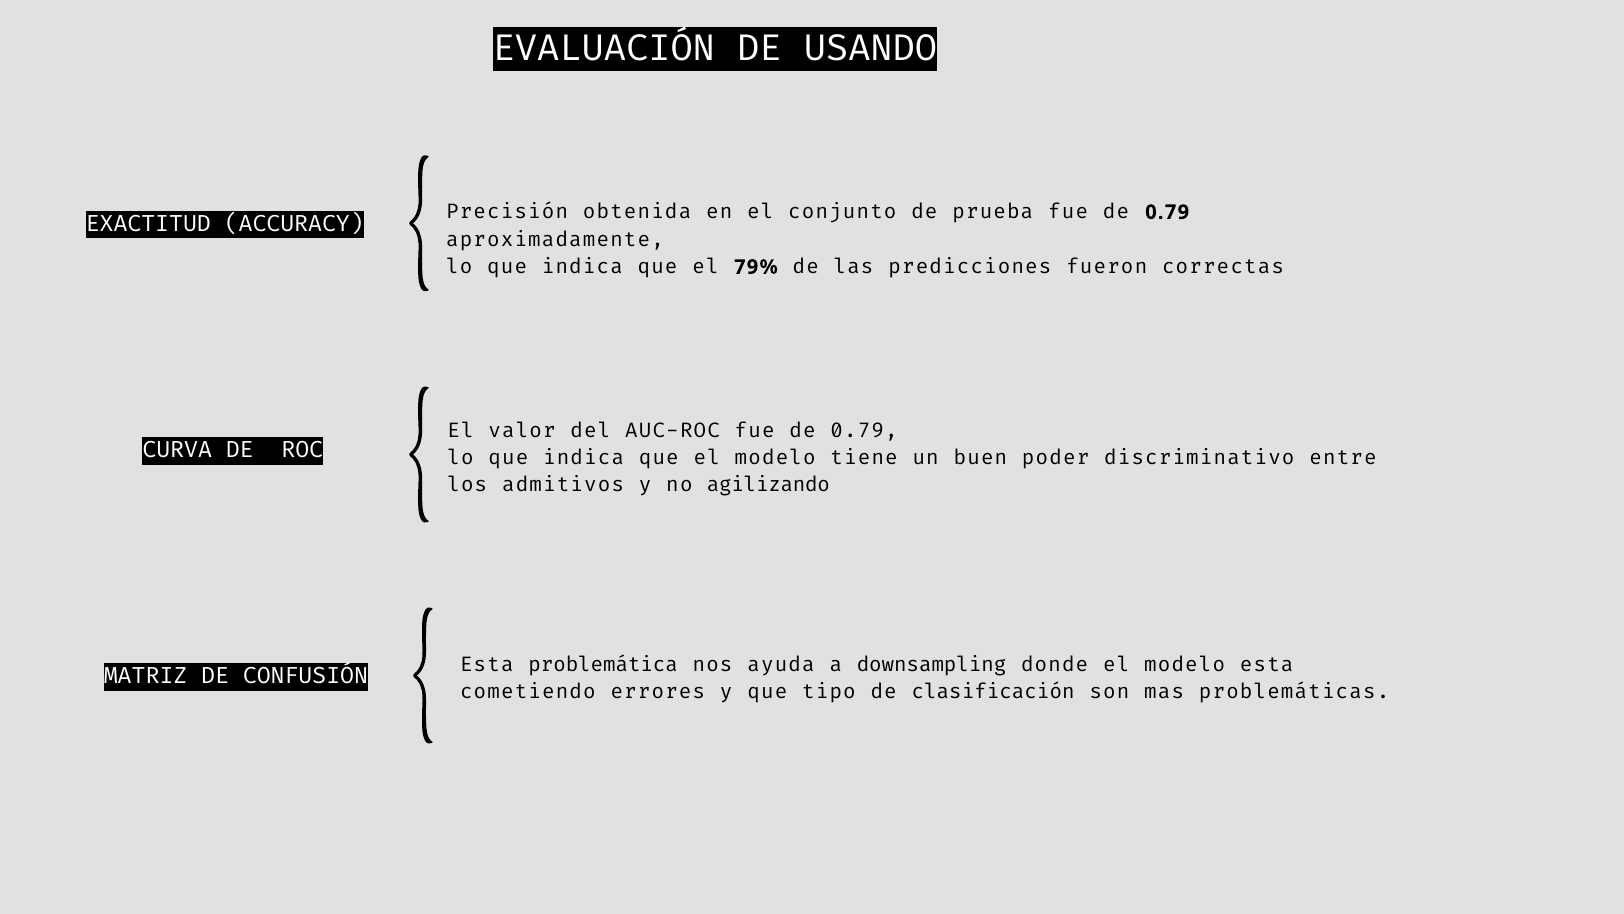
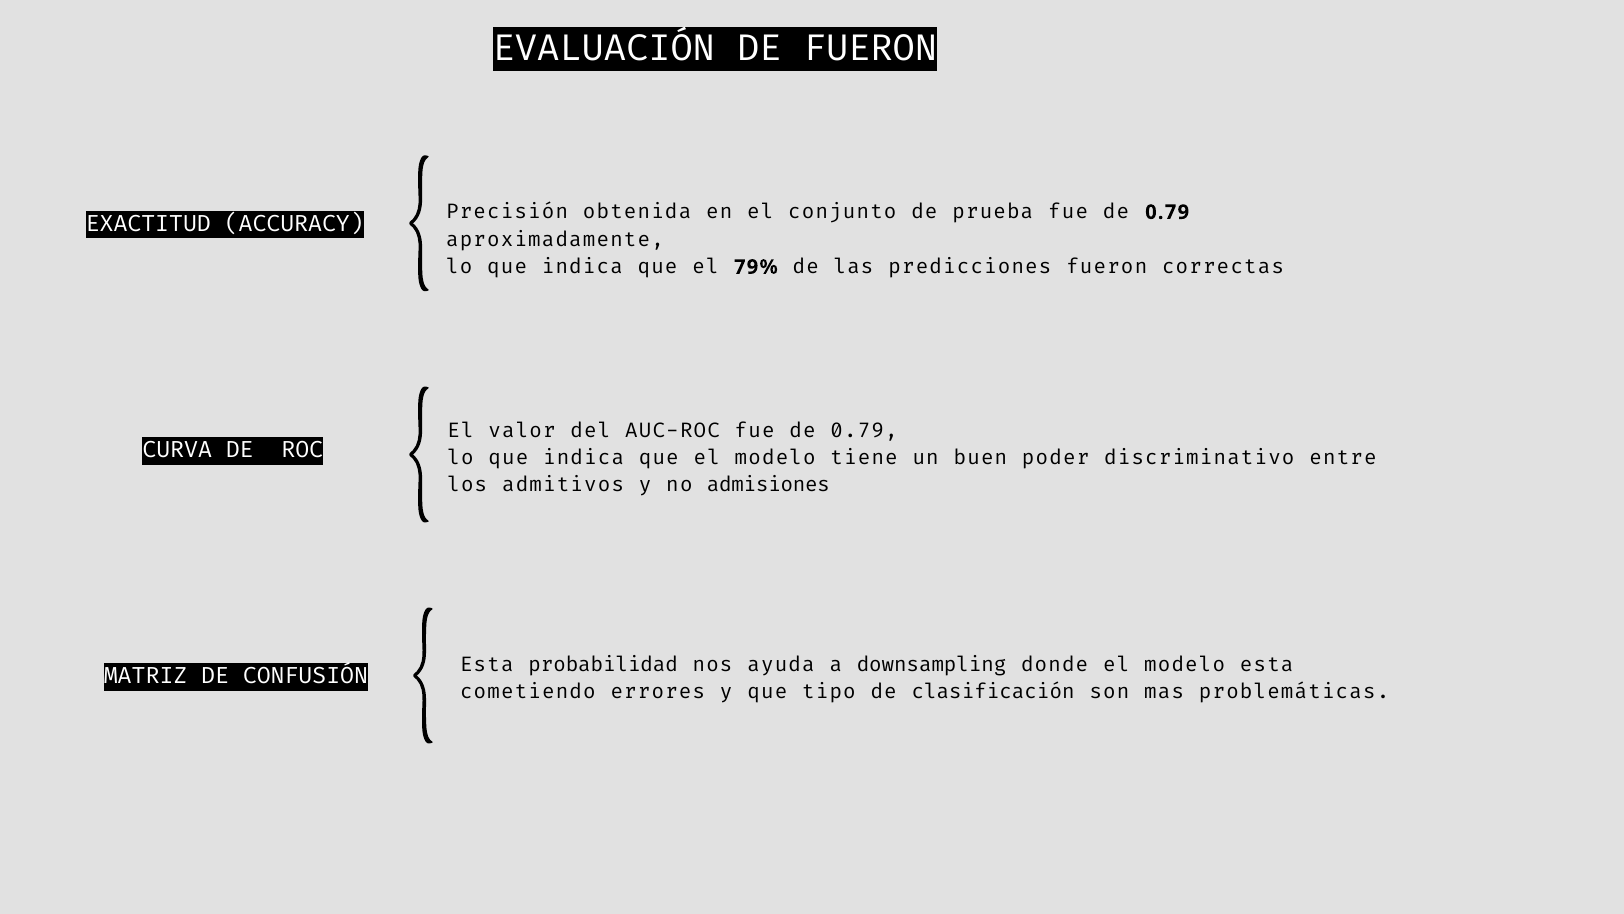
DE USANDO: USANDO -> FUERON (870, 48)
agilizando: agilizando -> admisiones (768, 485)
problemática: problemática -> probabilidad (603, 664)
